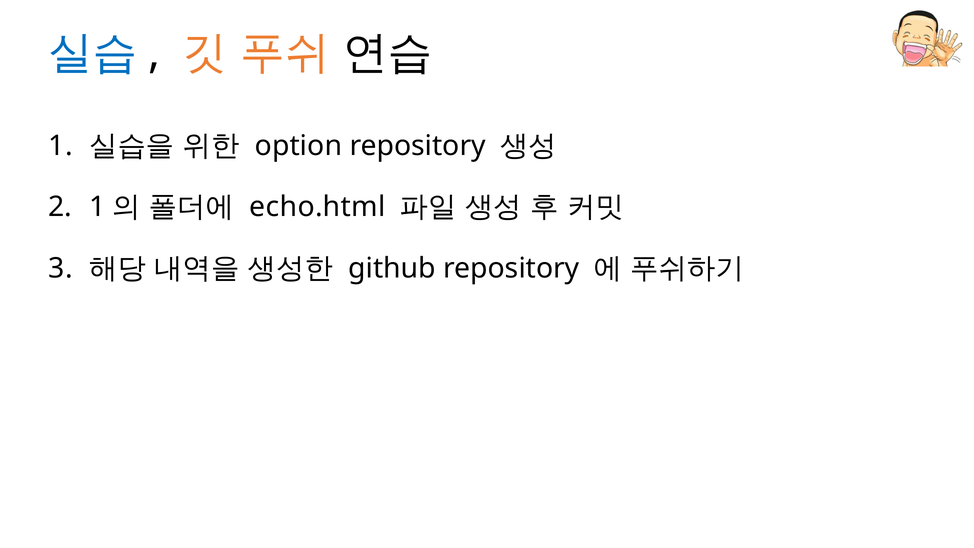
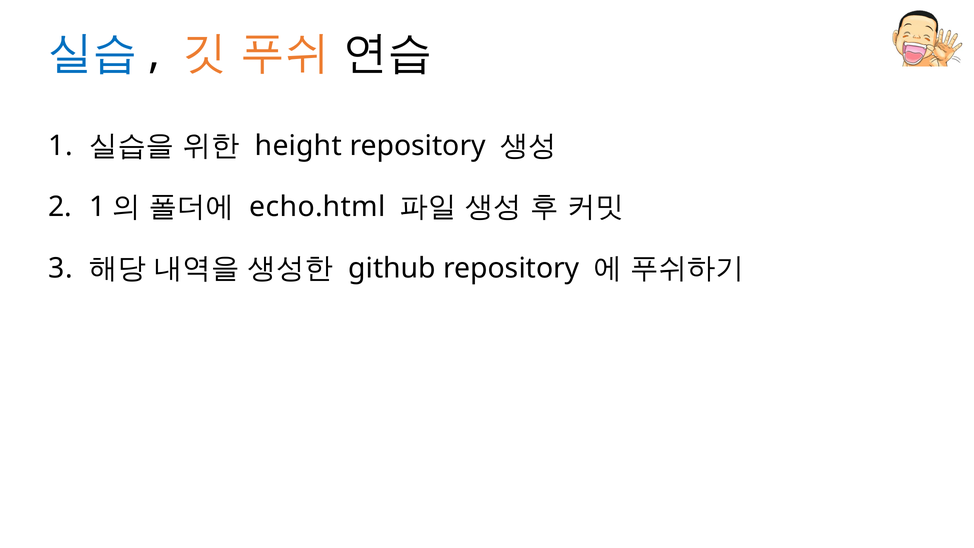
option: option -> height (298, 146)
